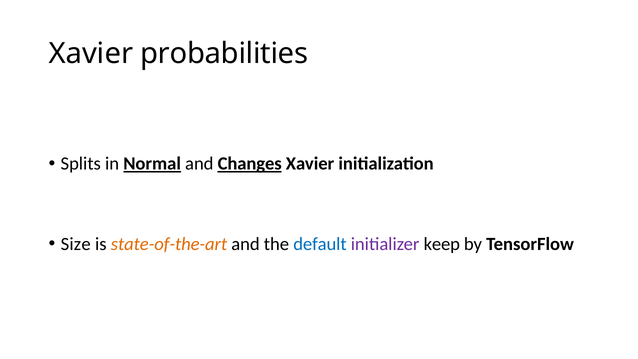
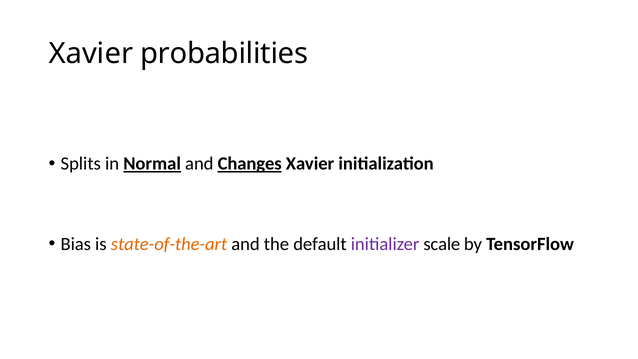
Size: Size -> Bias (76, 244)
default colour: blue -> black (320, 244)
keep: keep -> scale (442, 244)
